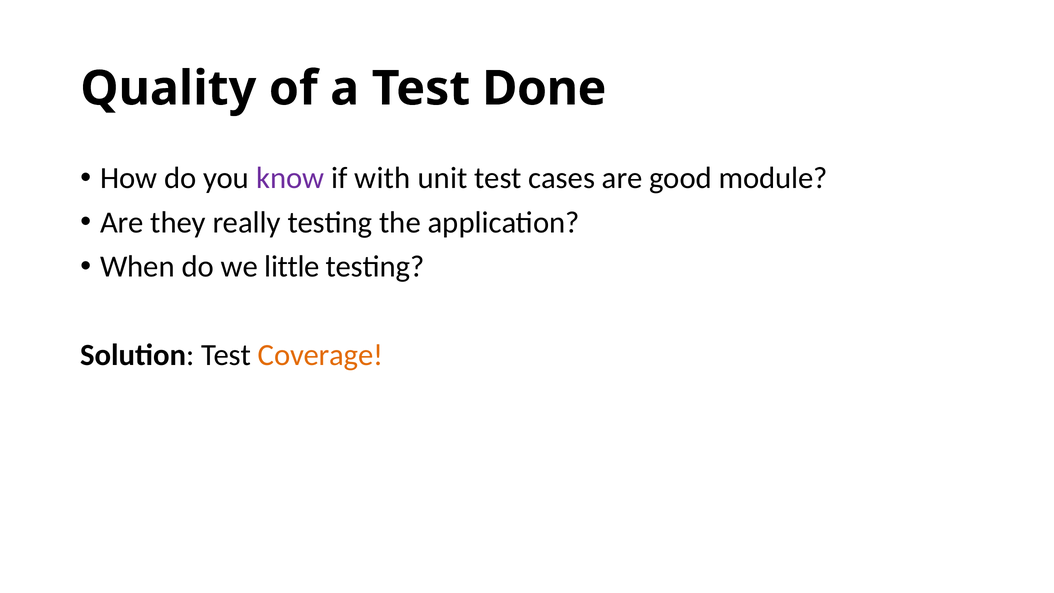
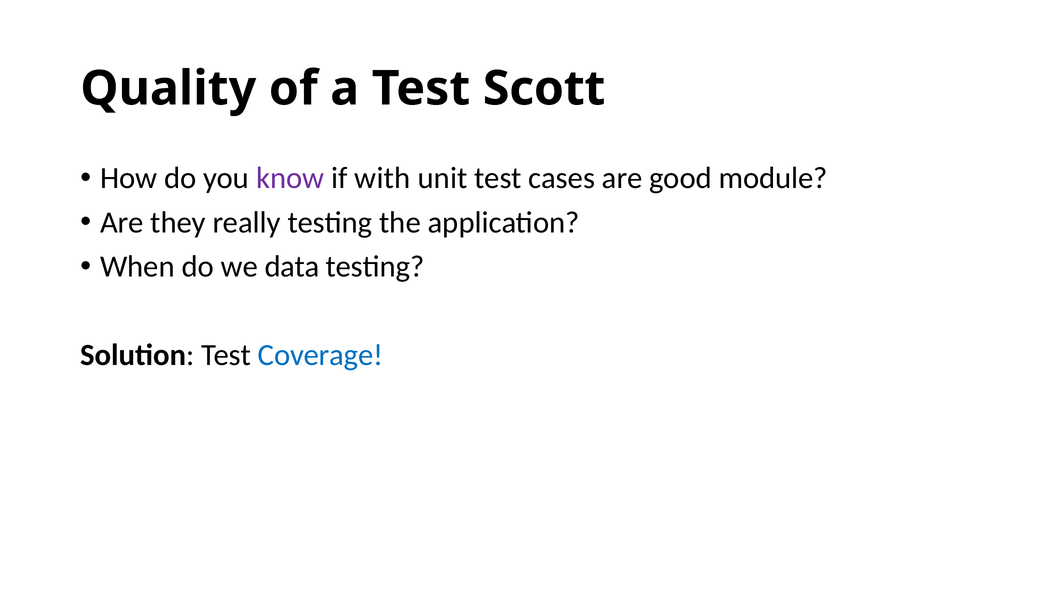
Done: Done -> Scott (544, 89)
little: little -> data (292, 267)
Coverage colour: orange -> blue (321, 355)
